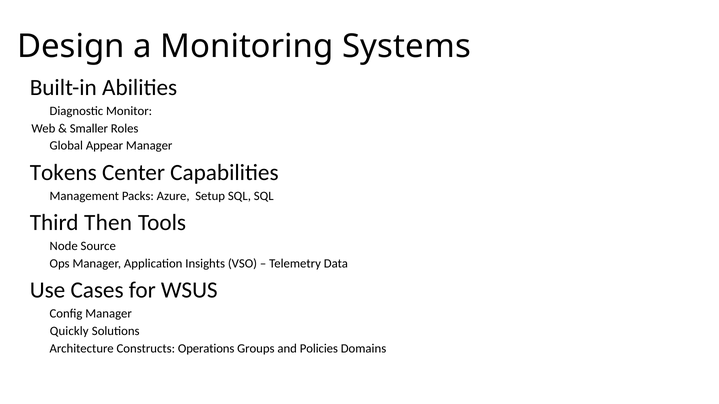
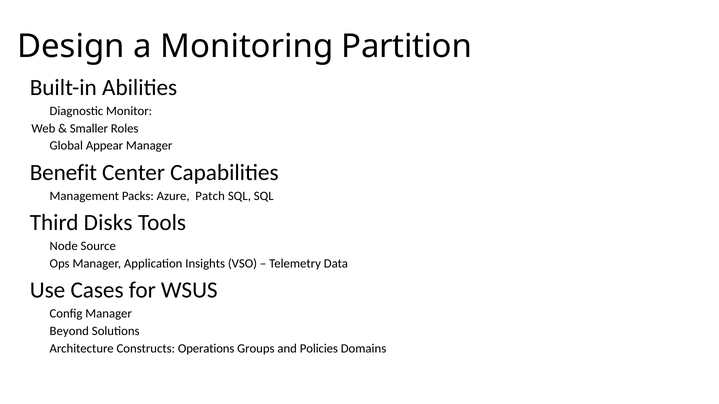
Systems: Systems -> Partition (407, 47)
Tokens: Tokens -> Benefit (63, 173)
Setup: Setup -> Patch (210, 196)
Then: Then -> Disks (108, 223)
Quickly: Quickly -> Beyond (69, 331)
